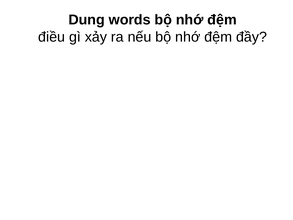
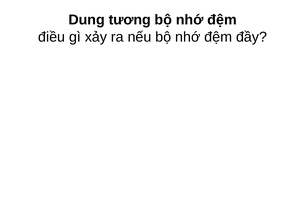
words: words -> tương (130, 20)
